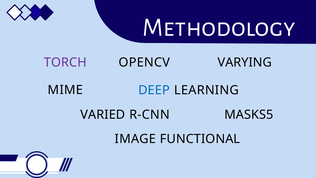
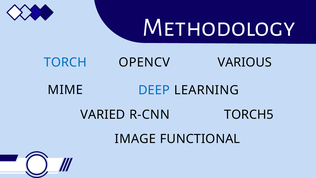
TORCH colour: purple -> blue (65, 62)
VARYING: VARYING -> VARIOUS (245, 62)
MASKS5: MASKS5 -> TORCH5 (249, 114)
